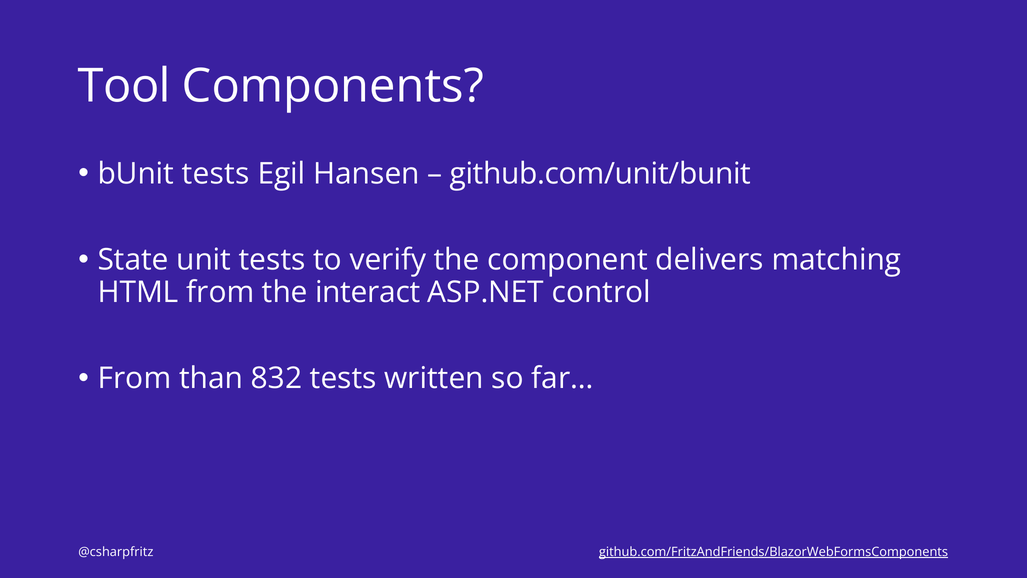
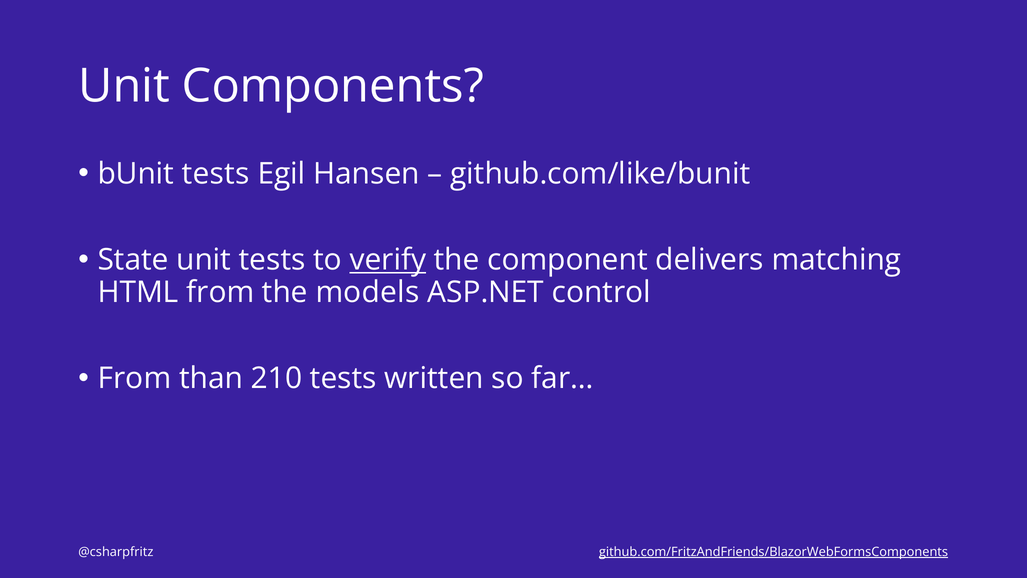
Tool: Tool -> Unit (124, 86)
github.com/unit/bunit: github.com/unit/bunit -> github.com/like/bunit (600, 174)
verify underline: none -> present (388, 260)
interact: interact -> models (367, 292)
832: 832 -> 210 (277, 378)
